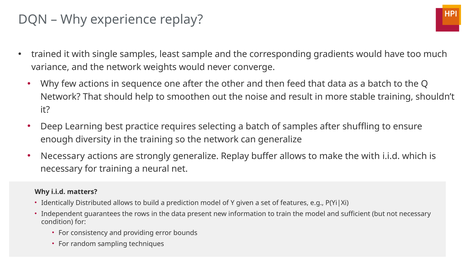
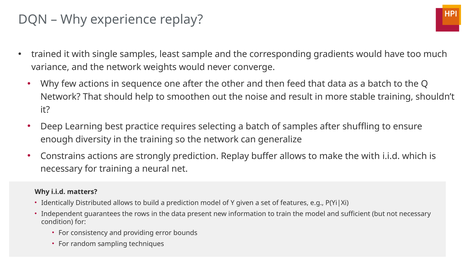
Necessary: Necessary -> Constrains (63, 156)
strongly generalize: generalize -> prediction (196, 156)
